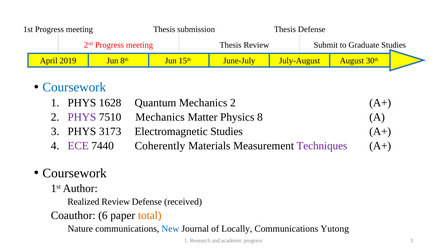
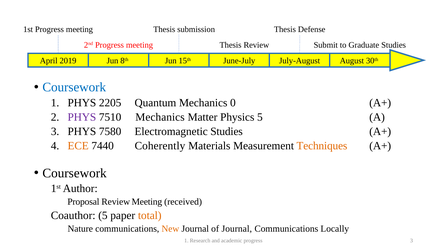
1628: 1628 -> 2205 (110, 102)
Mechanics 2: 2 -> 0 (233, 102)
Physics 8: 8 -> 5 (260, 117)
3173: 3173 -> 7580 (110, 131)
ECE colour: purple -> orange (78, 146)
Techniques colour: purple -> orange (322, 146)
Realized: Realized -> Proposal (83, 201)
Review Defense: Defense -> Meeting (147, 201)
Coauthor 6: 6 -> 5 (103, 215)
New colour: blue -> orange (170, 228)
of Locally: Locally -> Journal (237, 228)
Yutong: Yutong -> Locally (335, 228)
